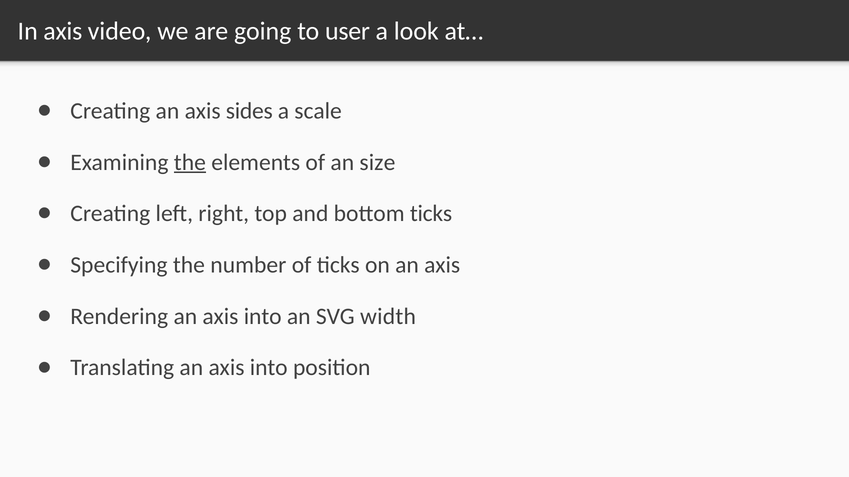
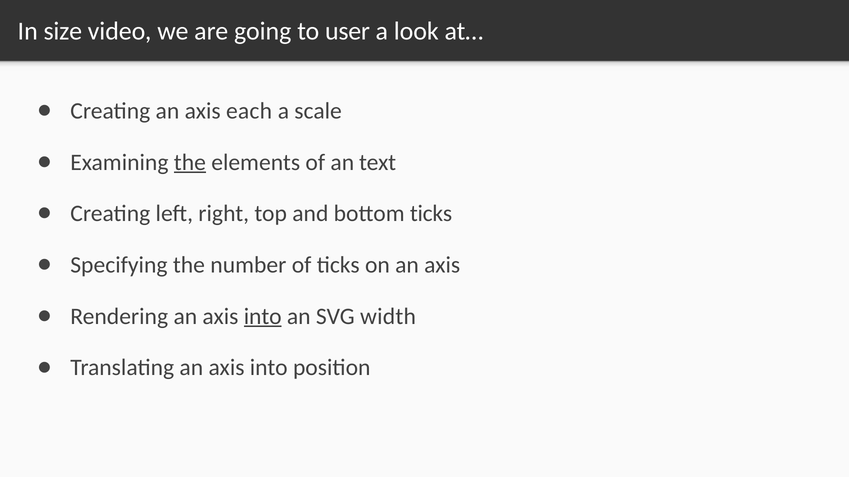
In axis: axis -> size (63, 31)
sides: sides -> each (249, 111)
size: size -> text (378, 162)
into underline: none -> present (263, 317)
